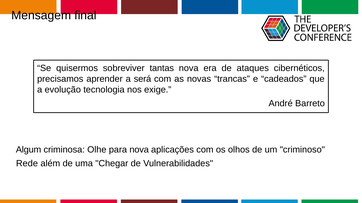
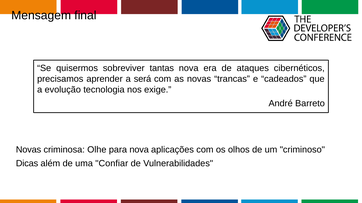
Algum: Algum -> Novas (29, 150)
Rede: Rede -> Dicas (27, 164)
Chegar: Chegar -> Confiar (112, 164)
